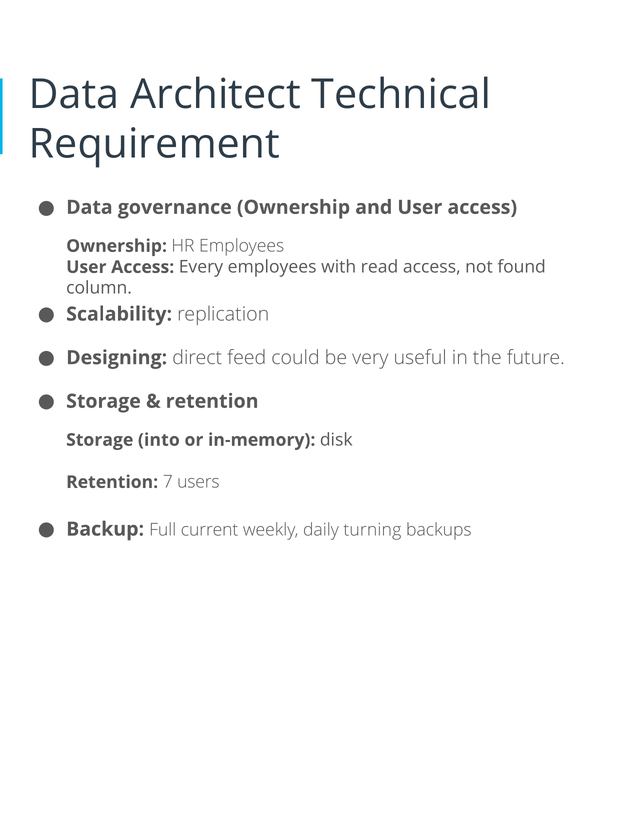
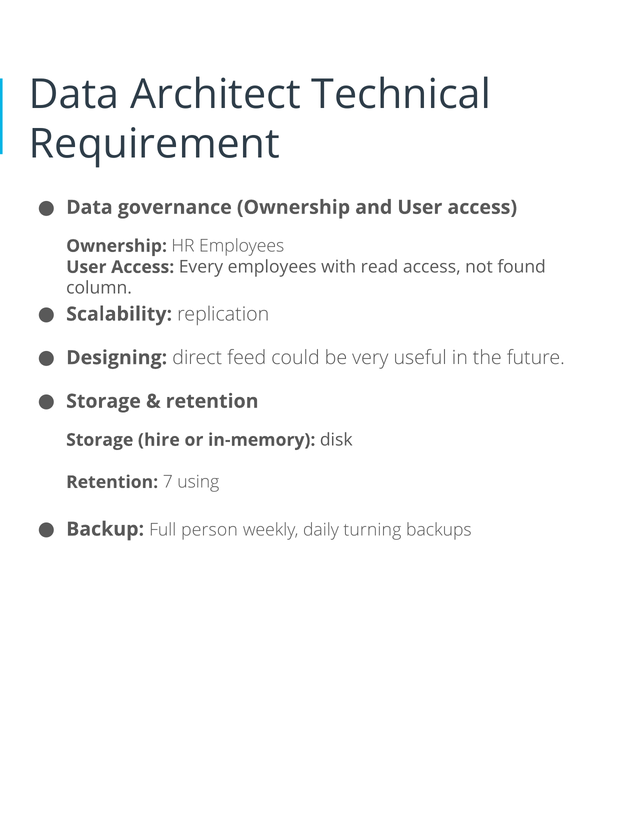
into: into -> hire (159, 440)
users: users -> using (198, 482)
current: current -> person (209, 530)
